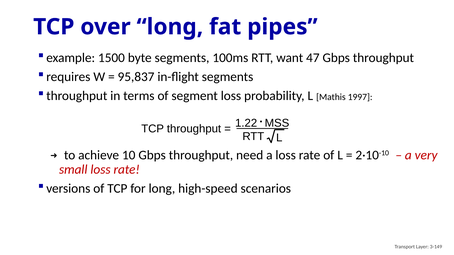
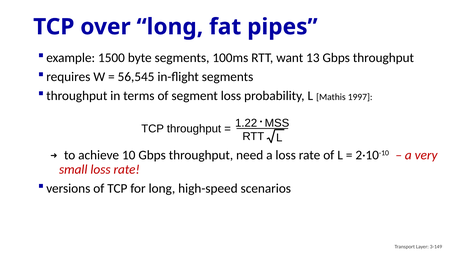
47: 47 -> 13 (313, 58)
95,837: 95,837 -> 56,545 (136, 77)
